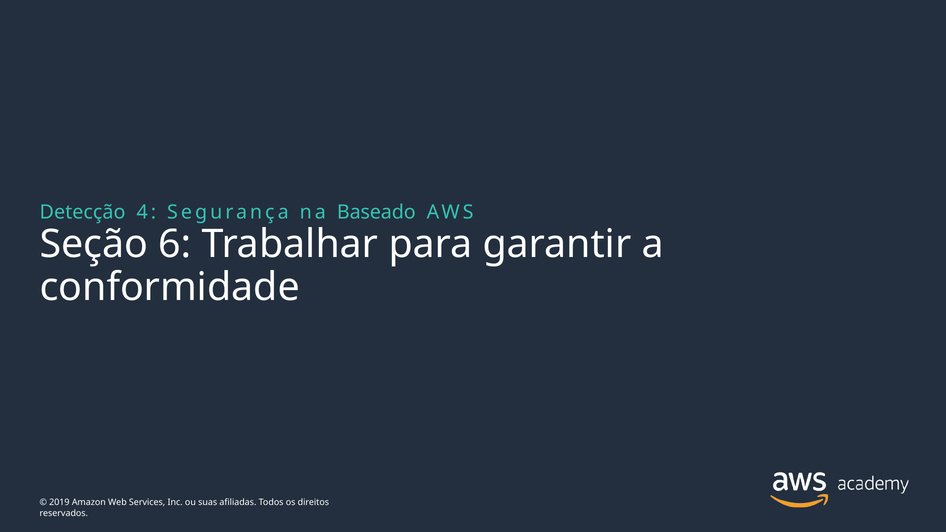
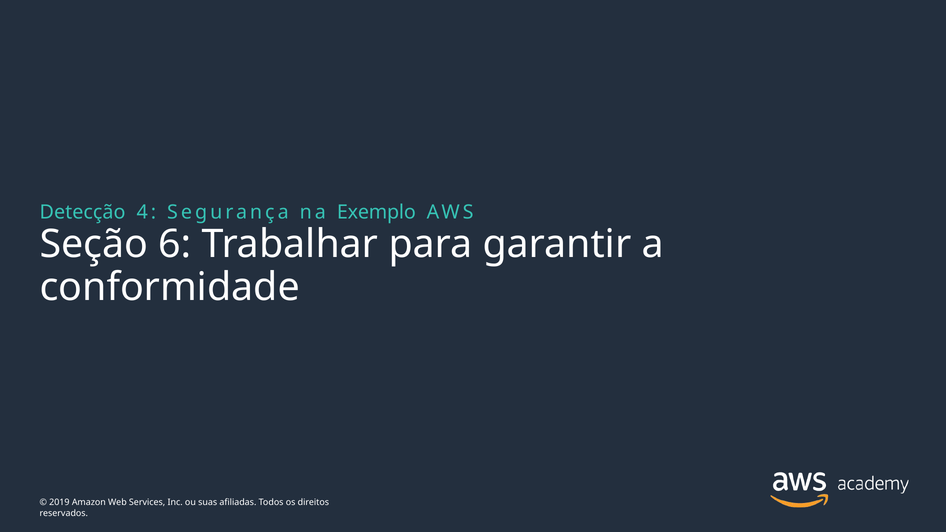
Baseado: Baseado -> Exemplo (376, 212)
